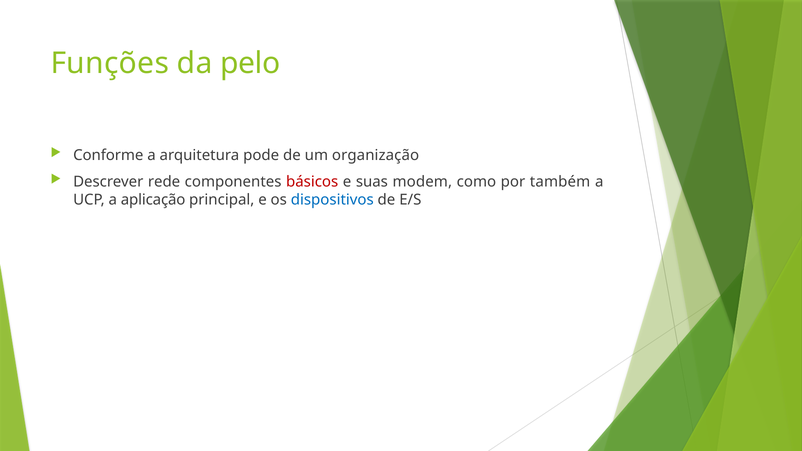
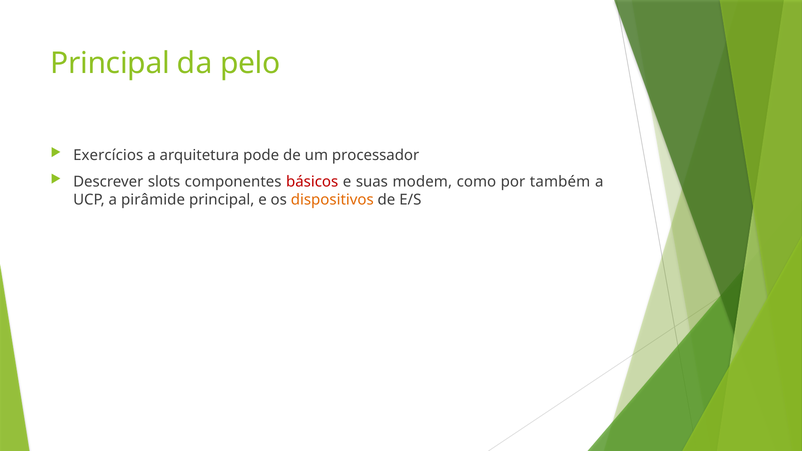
Funções: Funções -> Principal (110, 63)
Conforme: Conforme -> Exercícios (108, 155)
organização: organização -> processador (376, 155)
rede: rede -> slots (164, 182)
aplicação: aplicação -> pirâmide (153, 200)
dispositivos colour: blue -> orange (332, 200)
